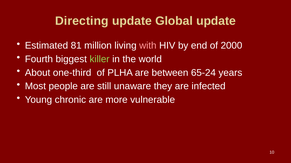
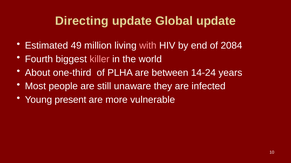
81: 81 -> 49 (76, 46)
2000: 2000 -> 2084 (231, 46)
killer colour: light green -> pink (100, 59)
65-24: 65-24 -> 14-24 (203, 73)
chronic: chronic -> present (70, 100)
